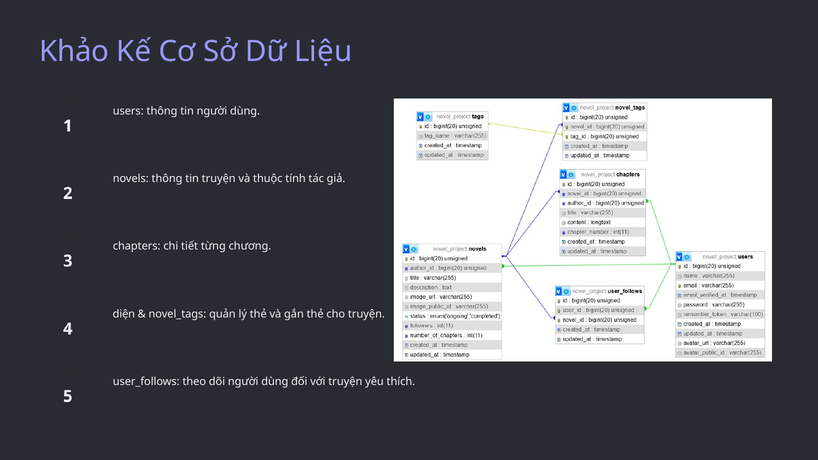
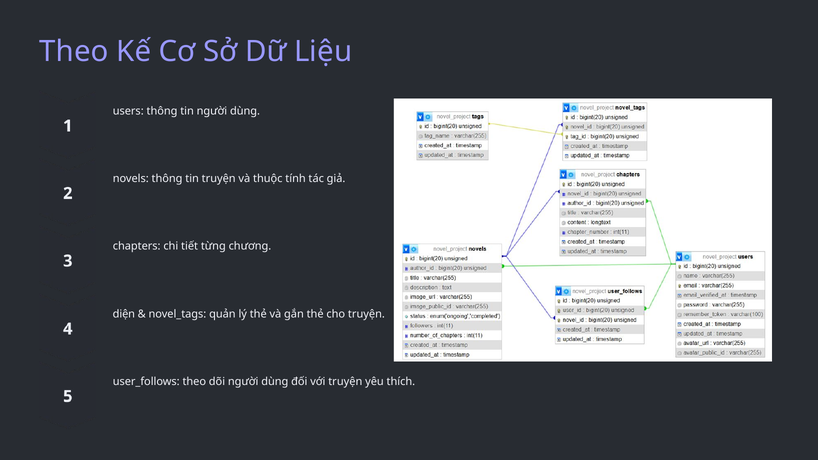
Khảo: Khảo -> Theo (74, 51)
